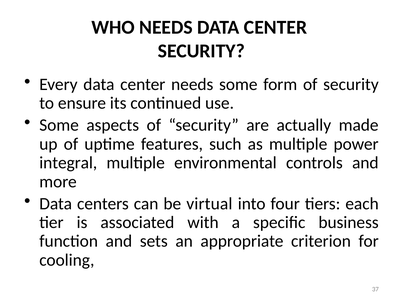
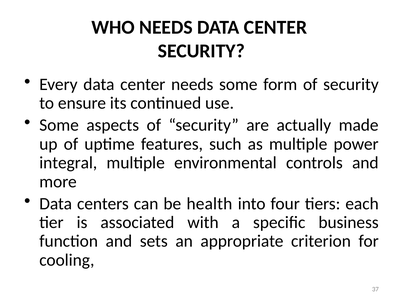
virtual: virtual -> health (209, 203)
